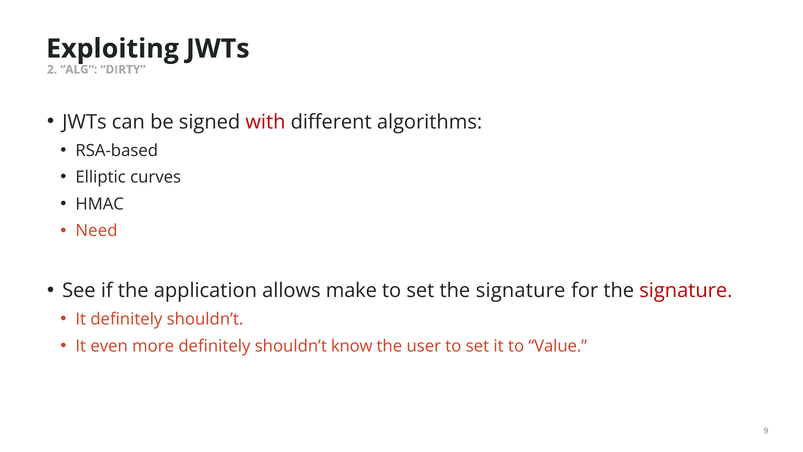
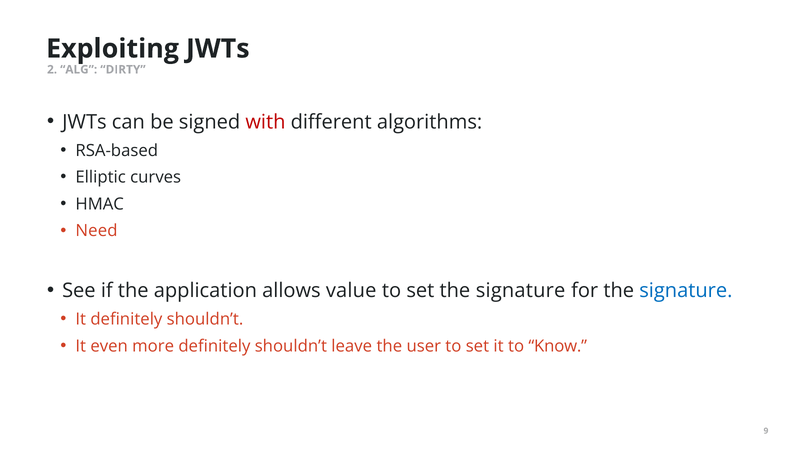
make: make -> value (351, 291)
signature colour: red -> blue (686, 291)
know: know -> leave (352, 346)
Value: Value -> Know (558, 346)
